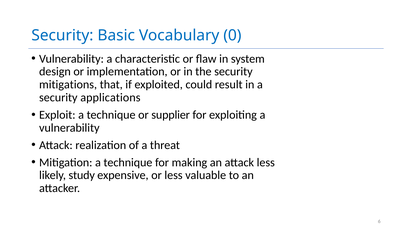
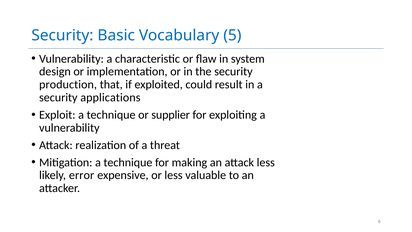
0: 0 -> 5 (232, 35)
mitigations: mitigations -> production (68, 85)
study: study -> error (82, 175)
